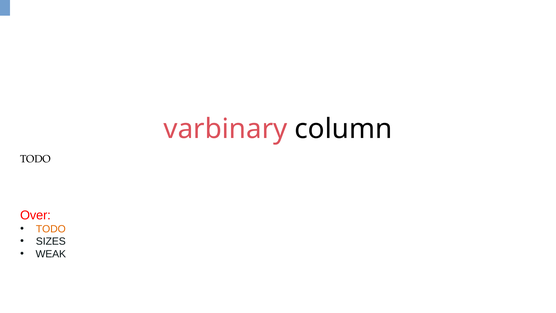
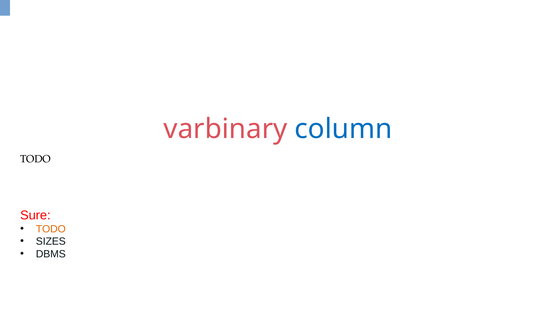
column colour: black -> blue (343, 129)
Over: Over -> Sure (35, 215)
WEAK: WEAK -> DBMS (51, 254)
